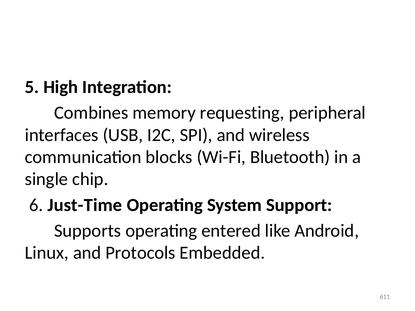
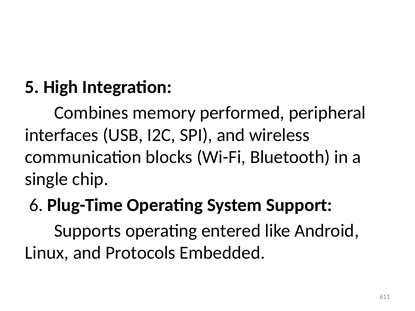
requesting: requesting -> performed (242, 113)
Just-Time: Just-Time -> Plug-Time (85, 205)
